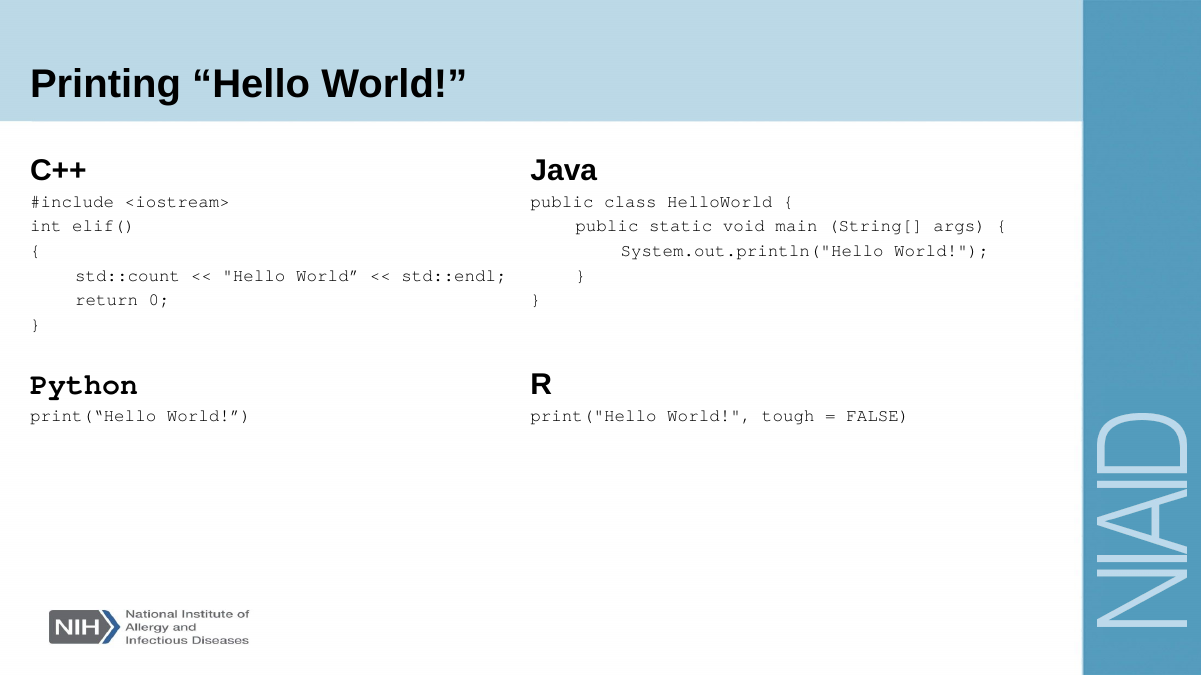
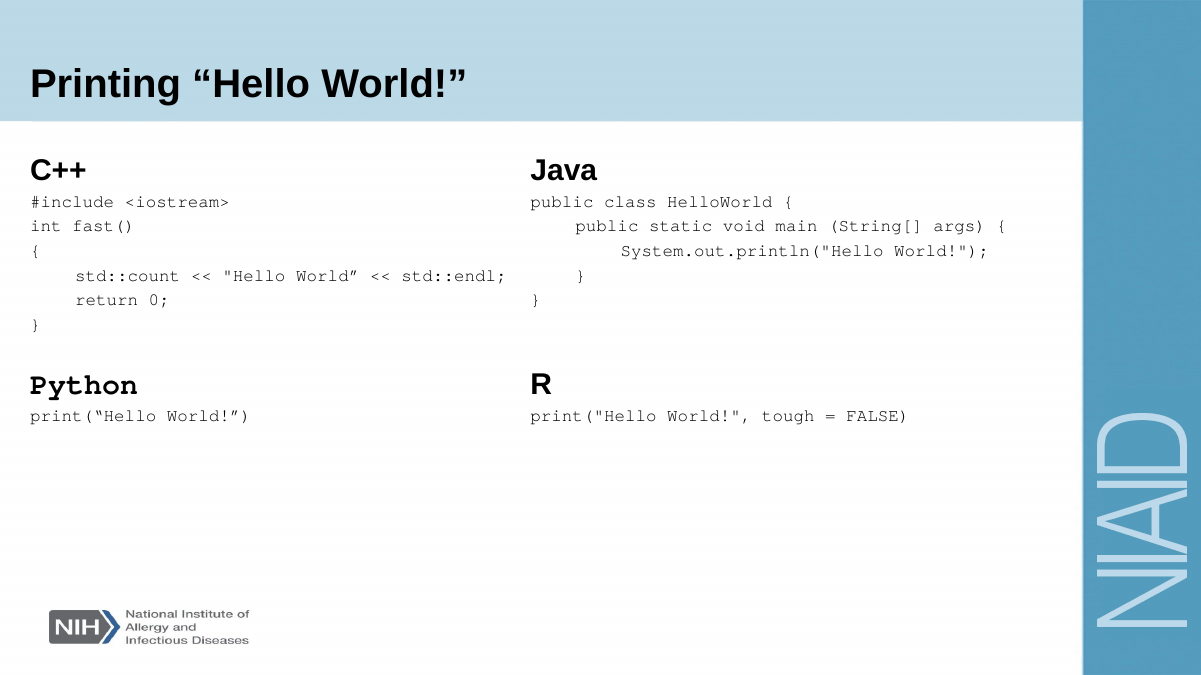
elif(: elif( -> fast( (104, 226)
